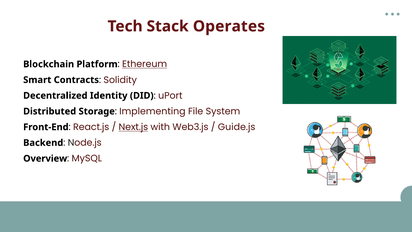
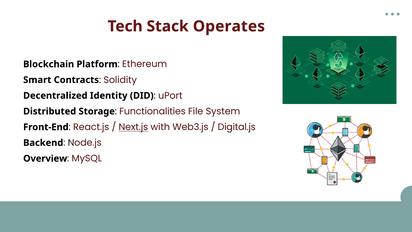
Ethereum underline: present -> none (145, 64)
Implementing: Implementing -> Functionalities (152, 111)
Guide.js: Guide.js -> Digital.js (237, 127)
